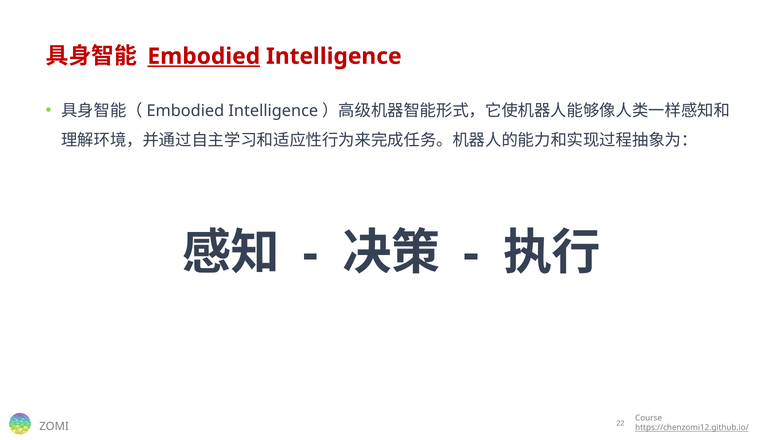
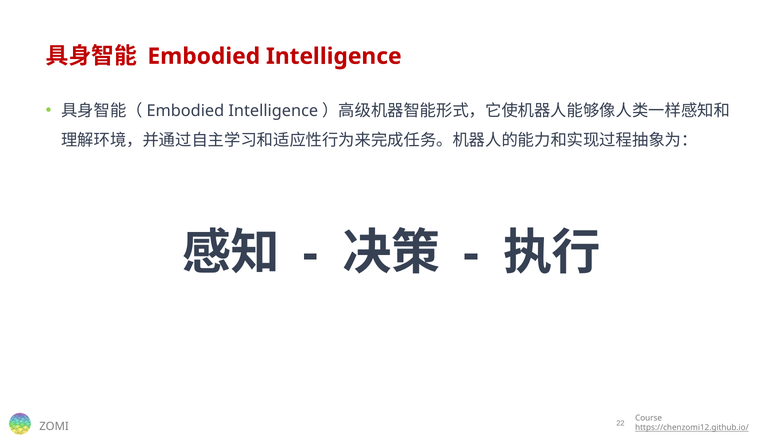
Embodied underline: present -> none (204, 56)
